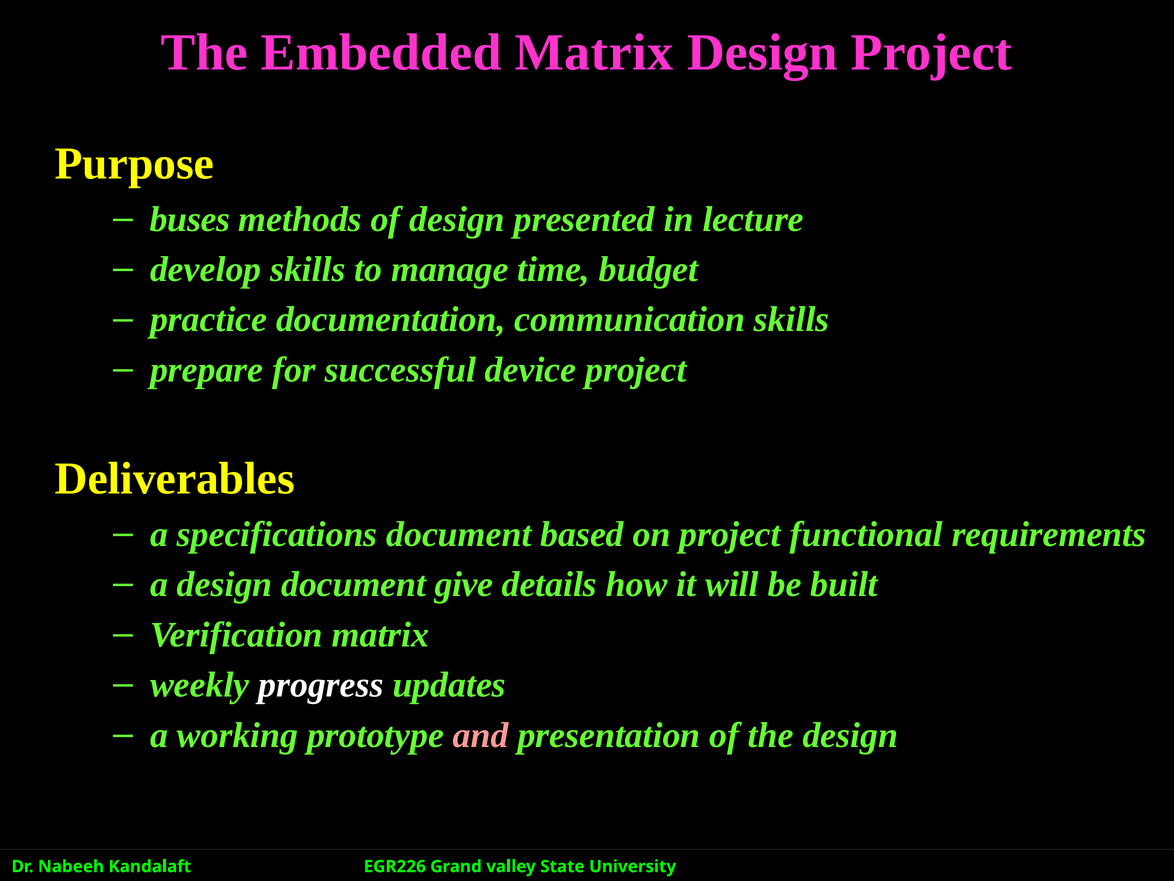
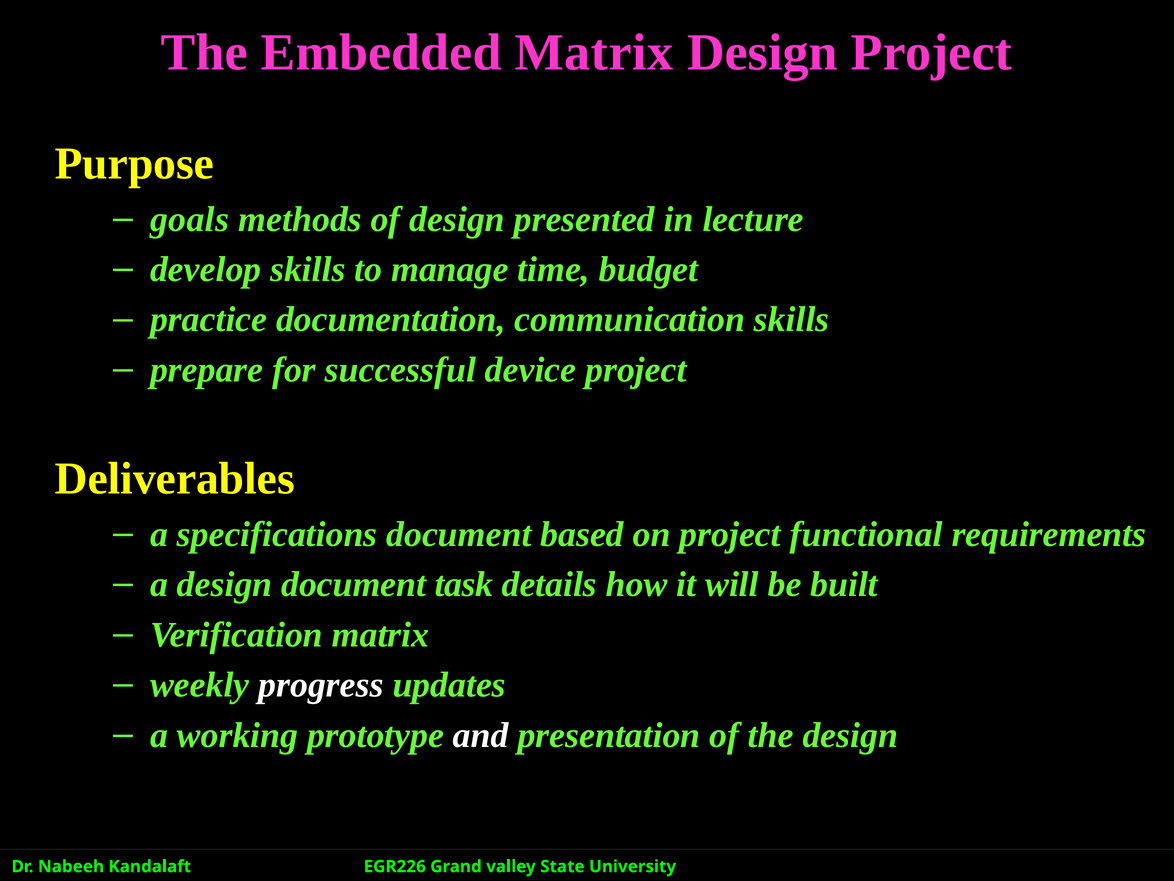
buses: buses -> goals (190, 219)
give: give -> task (464, 584)
and colour: pink -> white (481, 735)
